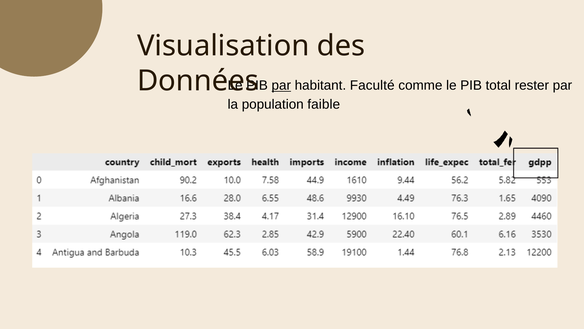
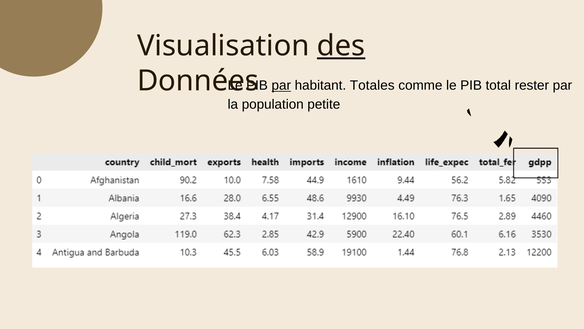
des underline: none -> present (341, 46)
Faculté: Faculté -> Totales (372, 85)
faible: faible -> petite (324, 104)
